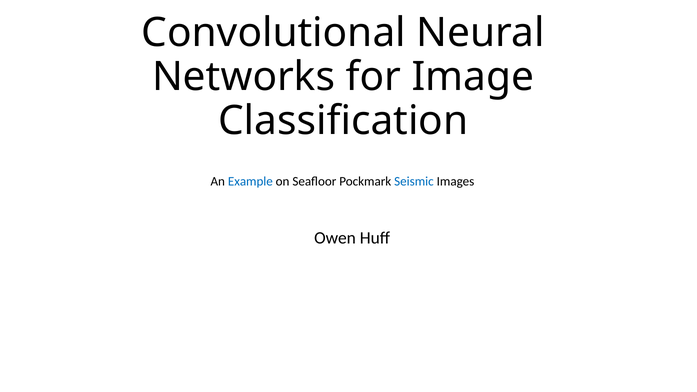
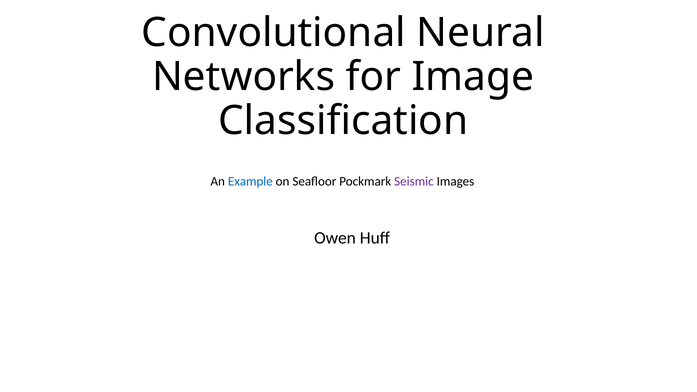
Seismic colour: blue -> purple (414, 181)
